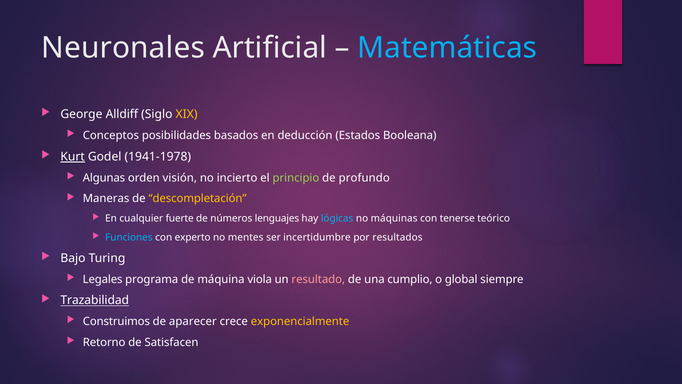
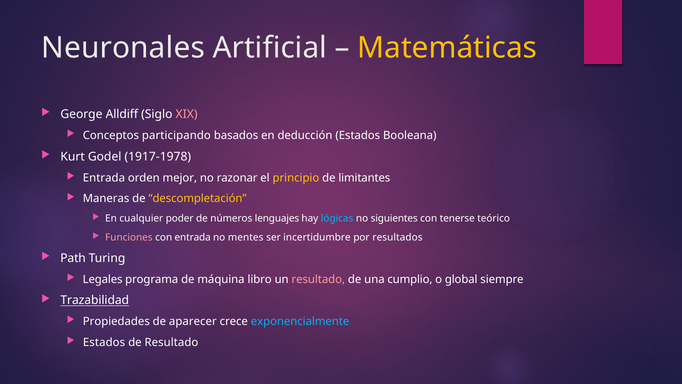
Matemáticas colour: light blue -> yellow (447, 48)
XIX colour: yellow -> pink (187, 114)
posibilidades: posibilidades -> participando (176, 135)
Kurt underline: present -> none (73, 157)
1941-1978: 1941-1978 -> 1917-1978 (158, 157)
Algunas: Algunas -> Entrada (104, 178)
visión: visión -> mejor (180, 178)
incierto: incierto -> razonar (237, 178)
principio colour: light green -> yellow (296, 178)
profundo: profundo -> limitantes (364, 178)
fuerte: fuerte -> poder (180, 218)
máquinas: máquinas -> siguientes (394, 218)
Funciones colour: light blue -> pink (129, 237)
con experto: experto -> entrada (193, 237)
Bajo: Bajo -> Path (73, 258)
viola: viola -> libro (260, 279)
Construimos: Construimos -> Propiedades (116, 321)
exponencialmente colour: yellow -> light blue (300, 321)
Retorno: Retorno -> Estados (104, 342)
de Satisfacen: Satisfacen -> Resultado (171, 342)
